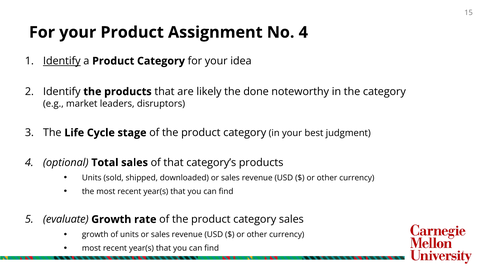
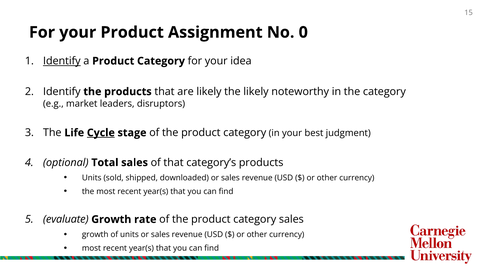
No 4: 4 -> 0 (303, 32)
the done: done -> likely (256, 92)
Cycle underline: none -> present (101, 133)
